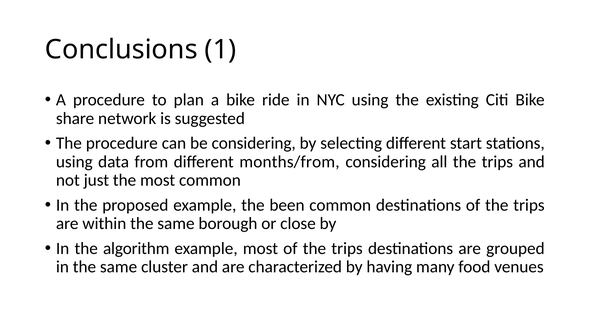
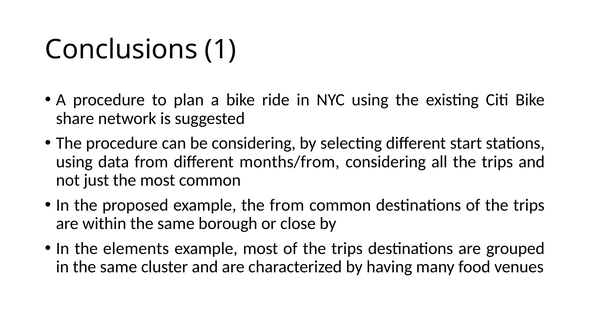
the been: been -> from (287, 205)
algorithm: algorithm -> elements (136, 248)
